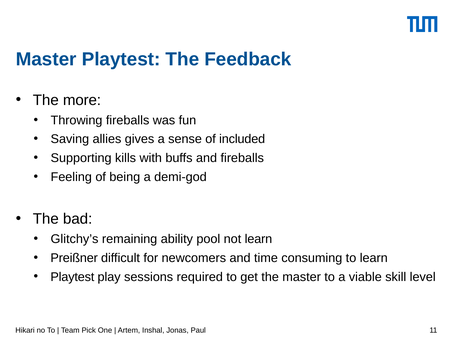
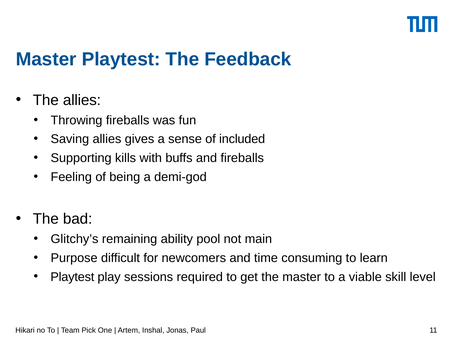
The more: more -> allies (82, 100)
not learn: learn -> main (258, 239)
Preißner: Preißner -> Purpose (74, 258)
